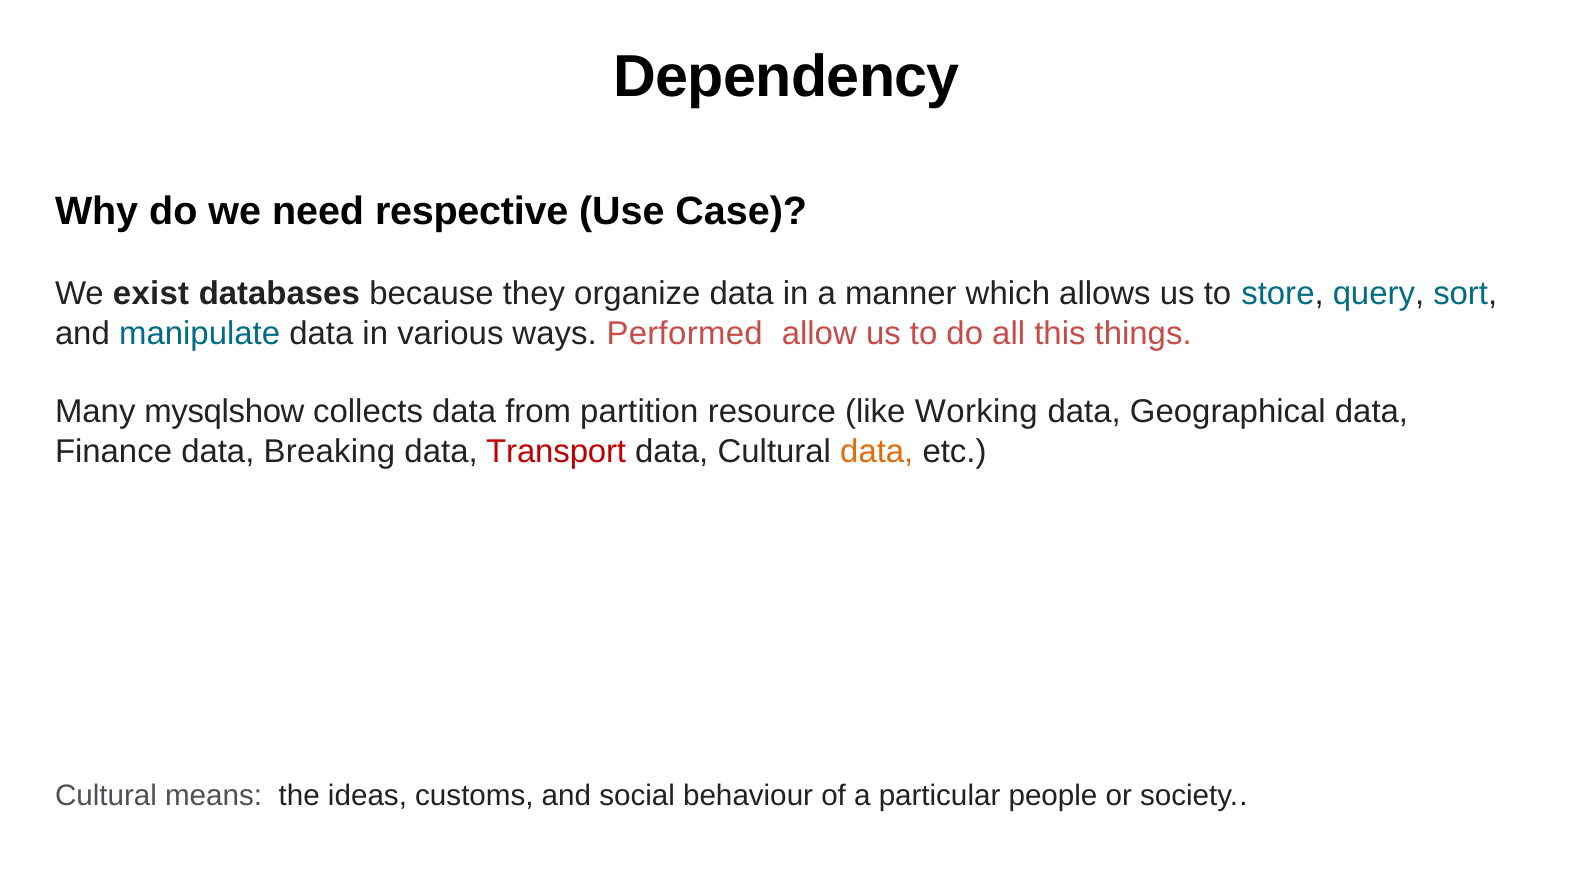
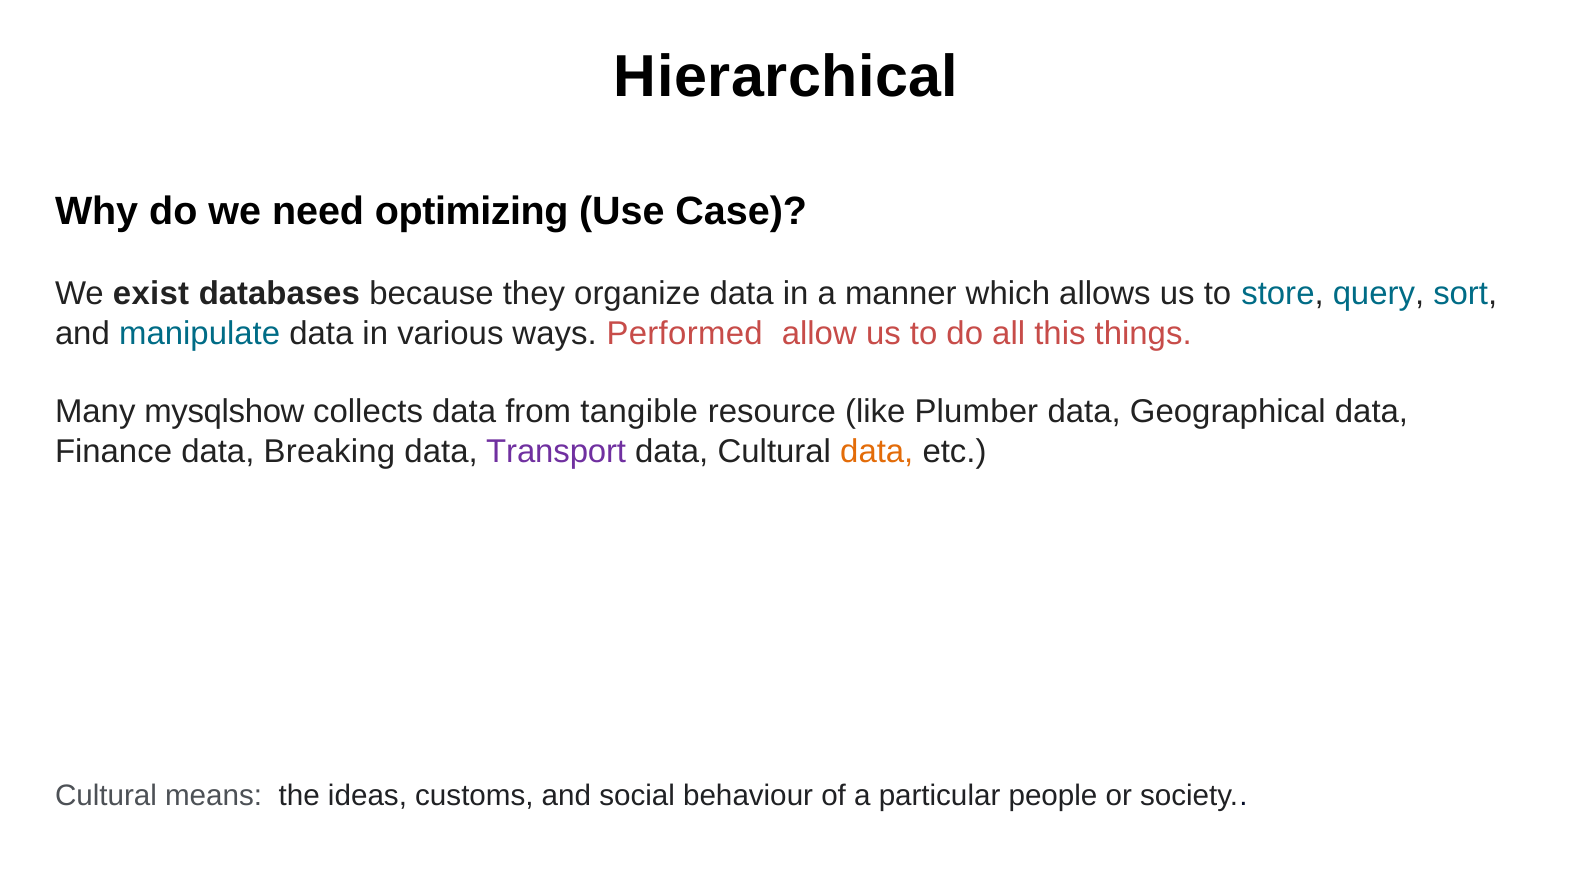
Dependency: Dependency -> Hierarchical (786, 77)
respective: respective -> optimizing (472, 211)
partition: partition -> tangible (639, 412)
Working: Working -> Plumber (976, 412)
Transport colour: red -> purple (556, 452)
